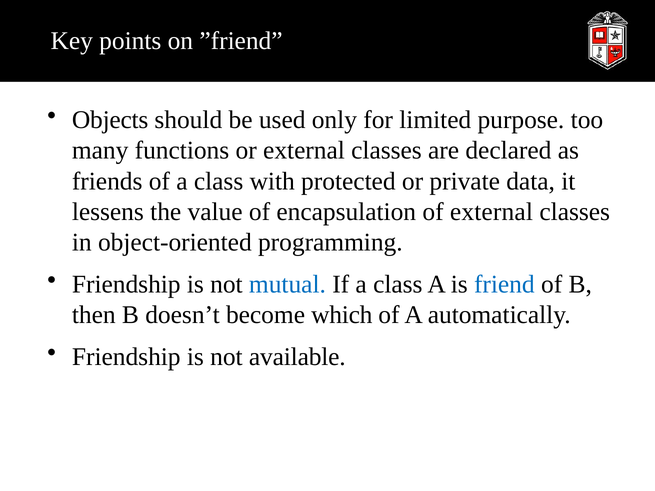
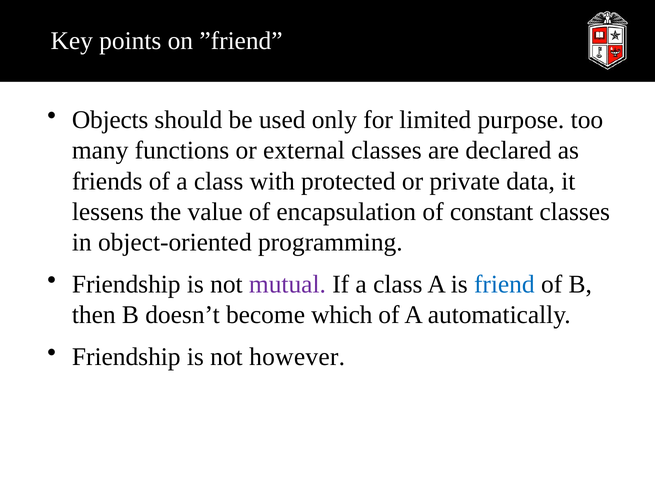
of external: external -> constant (492, 212)
mutual colour: blue -> purple (287, 284)
available: available -> however (297, 357)
